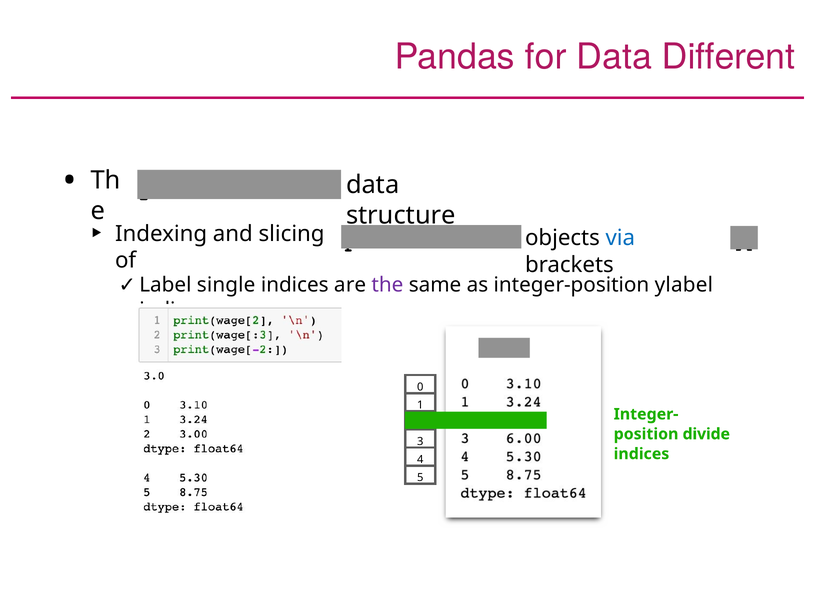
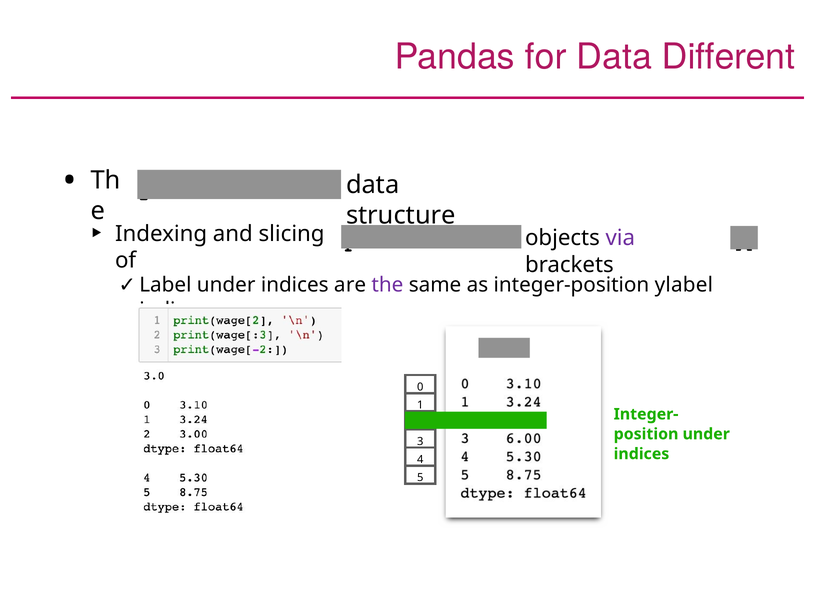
via colour: blue -> purple (620, 238)
Label single: single -> under (226, 285)
divide: divide -> under (706, 434)
